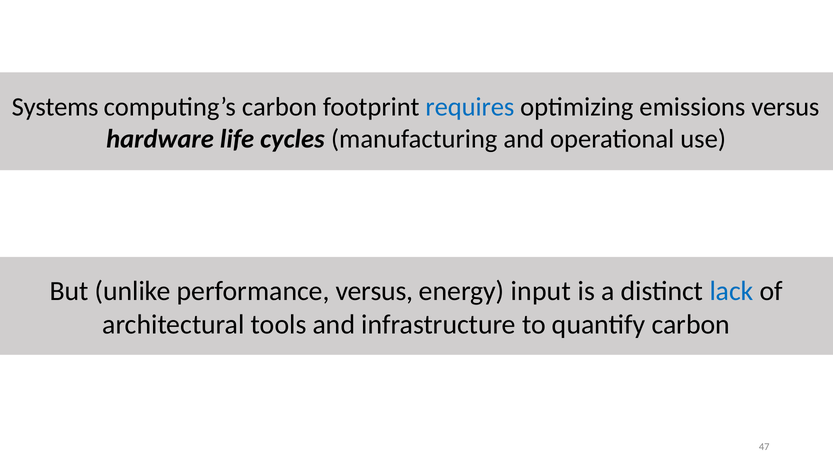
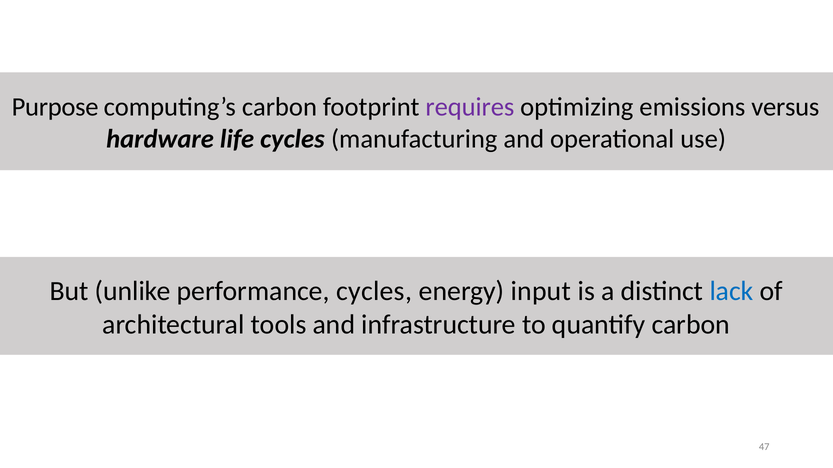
Systems: Systems -> Purpose (55, 107)
requires colour: blue -> purple (470, 107)
performance versus: versus -> cycles (374, 292)
